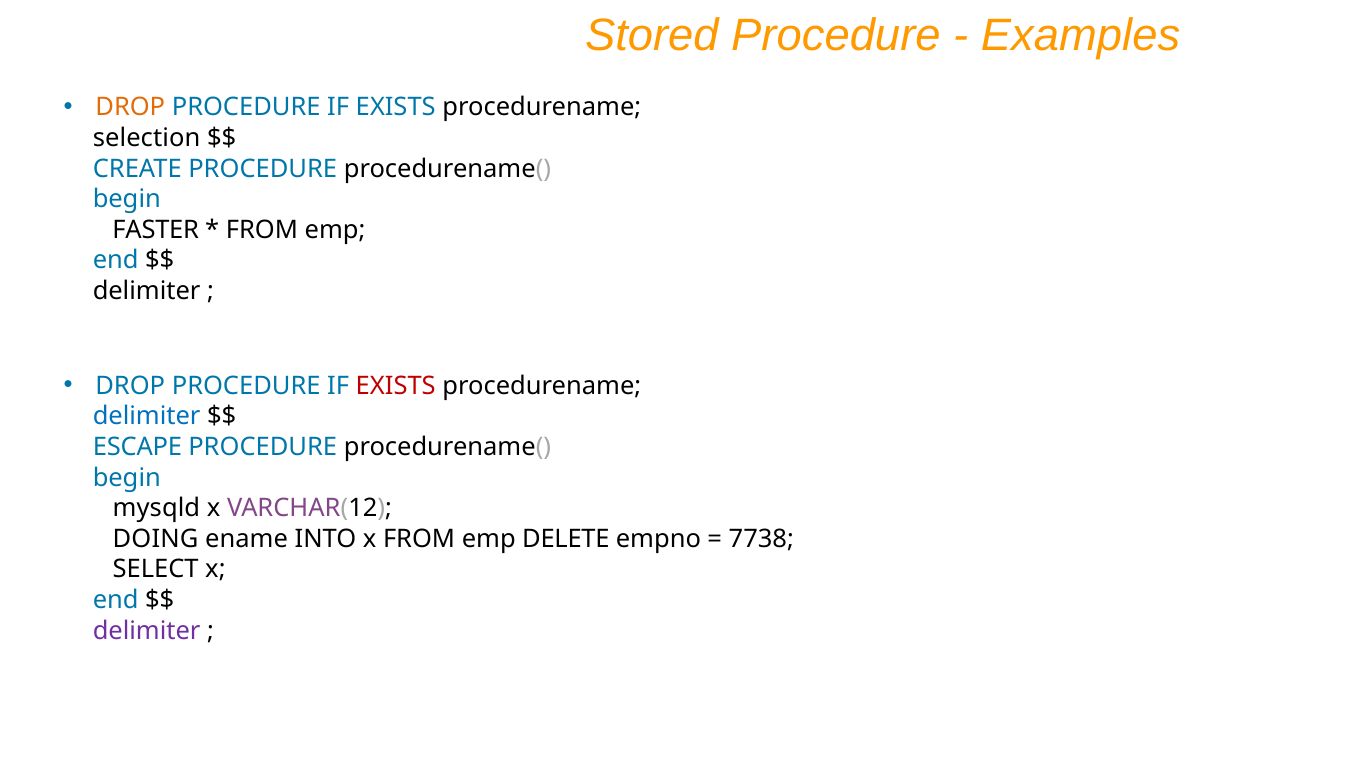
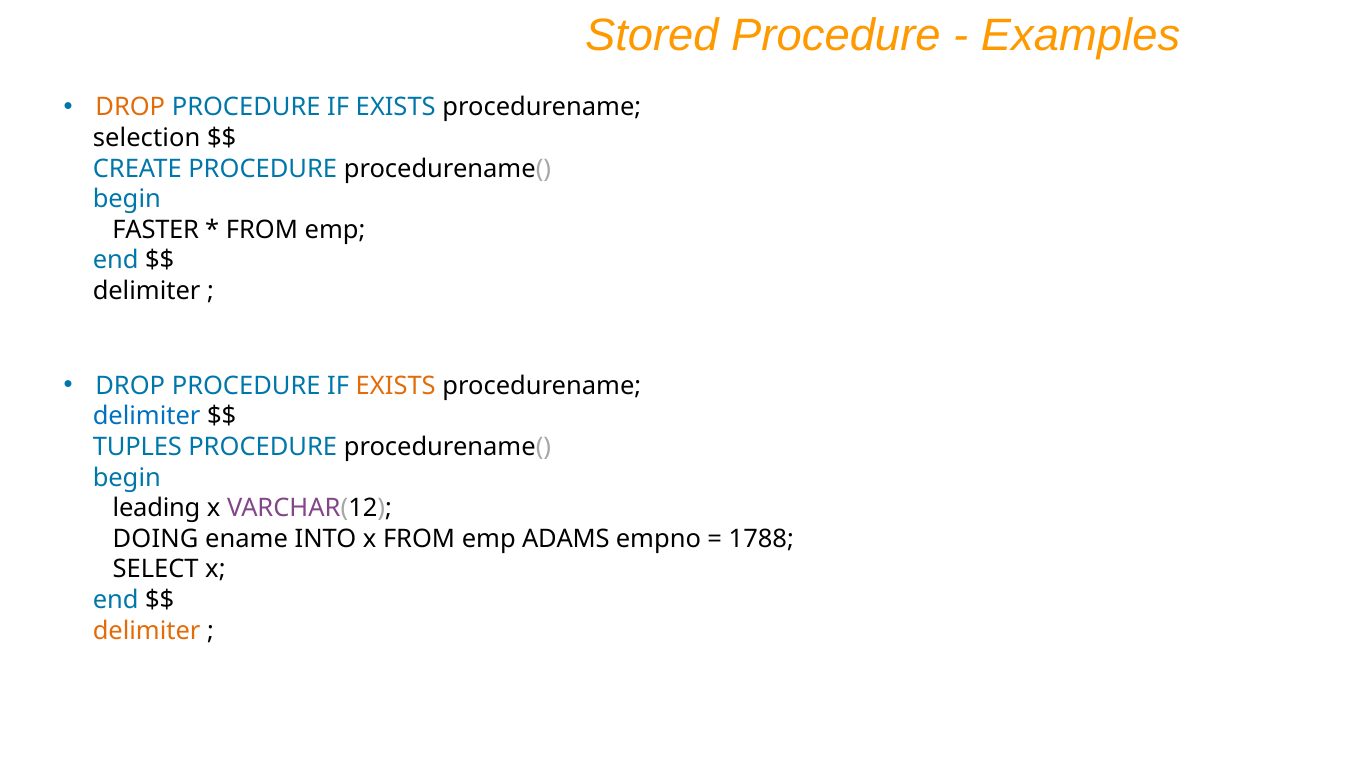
EXISTS colour: red -> orange (396, 386)
ESCAPE: ESCAPE -> TUPLES (137, 447)
mysqld: mysqld -> leading (157, 509)
DELETE: DELETE -> ADAMS (566, 539)
7738: 7738 -> 1788 (761, 539)
delimiter colour: purple -> orange (147, 631)
